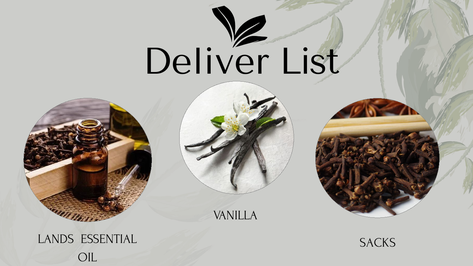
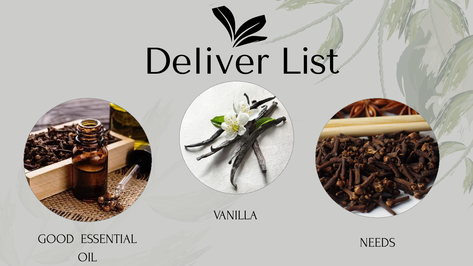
LANDS: LANDS -> GOOD (56, 239)
SACKS: SACKS -> NEEDS (378, 243)
